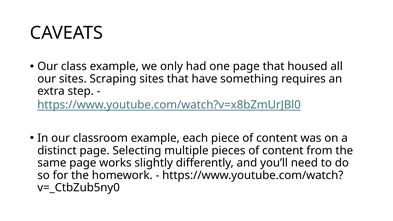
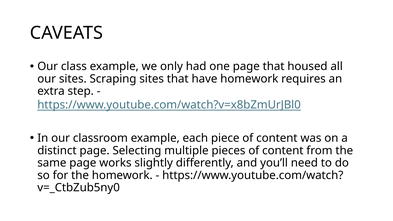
have something: something -> homework (249, 79)
